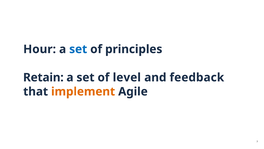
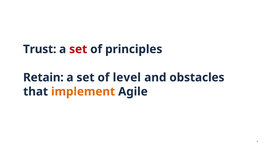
Hour: Hour -> Trust (40, 49)
set colour: blue -> red (78, 49)
feedback: feedback -> obstacles (197, 77)
